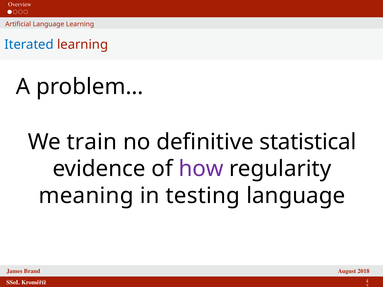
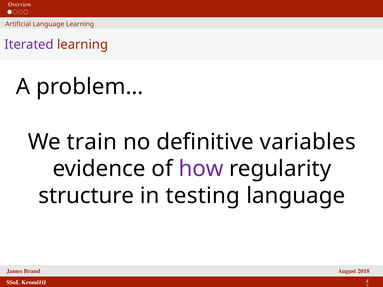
Iterated colour: blue -> purple (29, 45)
statistical: statistical -> variables (308, 142)
meaning: meaning -> structure (86, 196)
